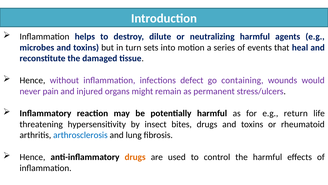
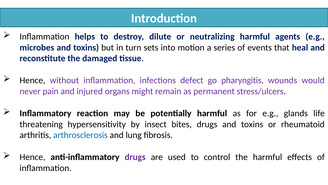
containing: containing -> pharyngitis (242, 80)
return: return -> glands (296, 113)
drugs colour: orange -> purple (135, 157)
